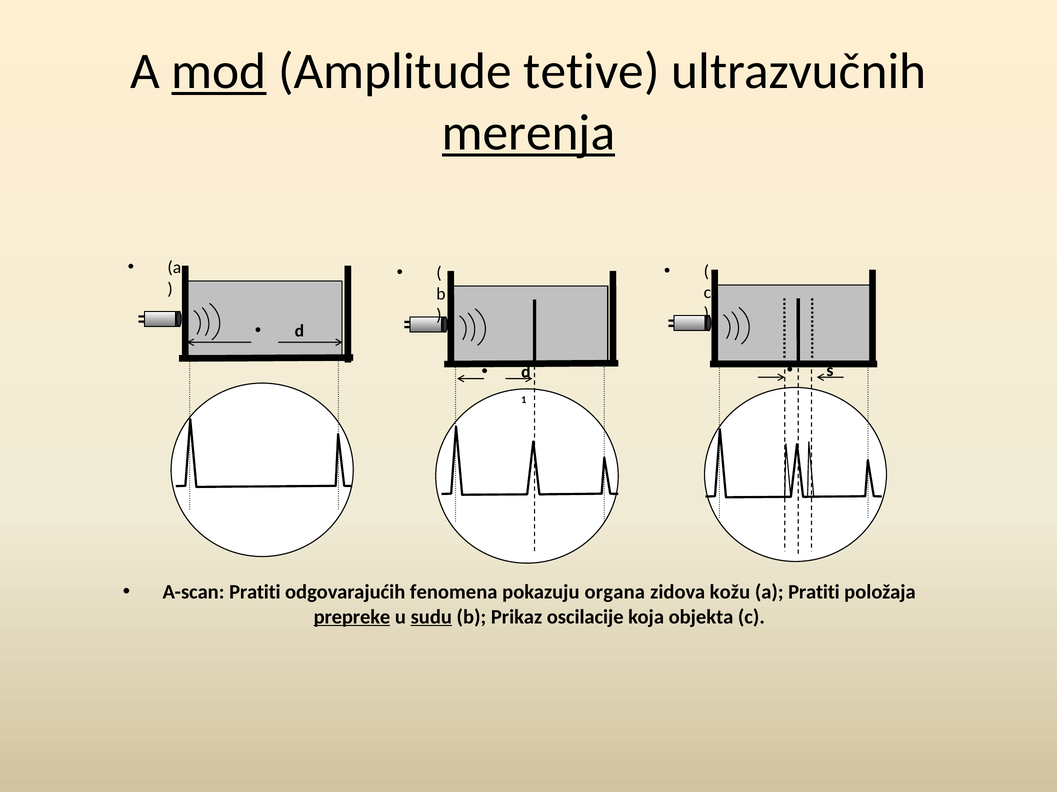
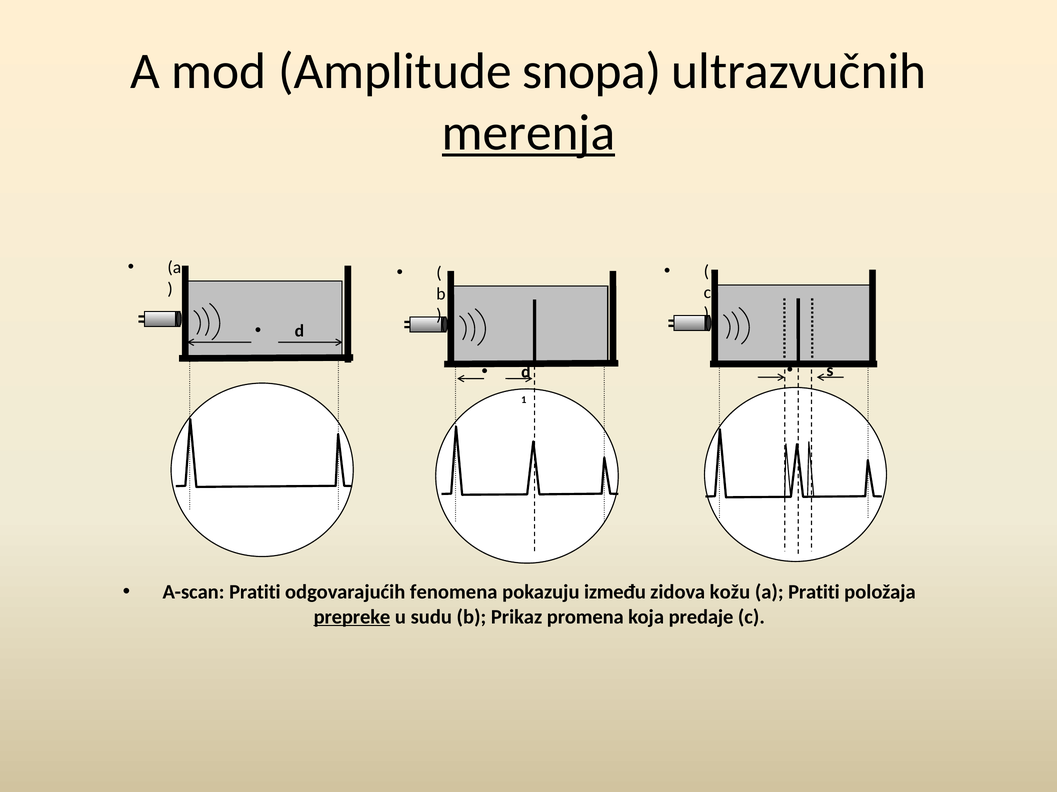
mod underline: present -> none (219, 71)
tetive: tetive -> snopa (592, 71)
organa: organa -> između (615, 593)
sudu underline: present -> none (431, 617)
oscilacije: oscilacije -> promena (585, 617)
objekta: objekta -> predaje (701, 617)
